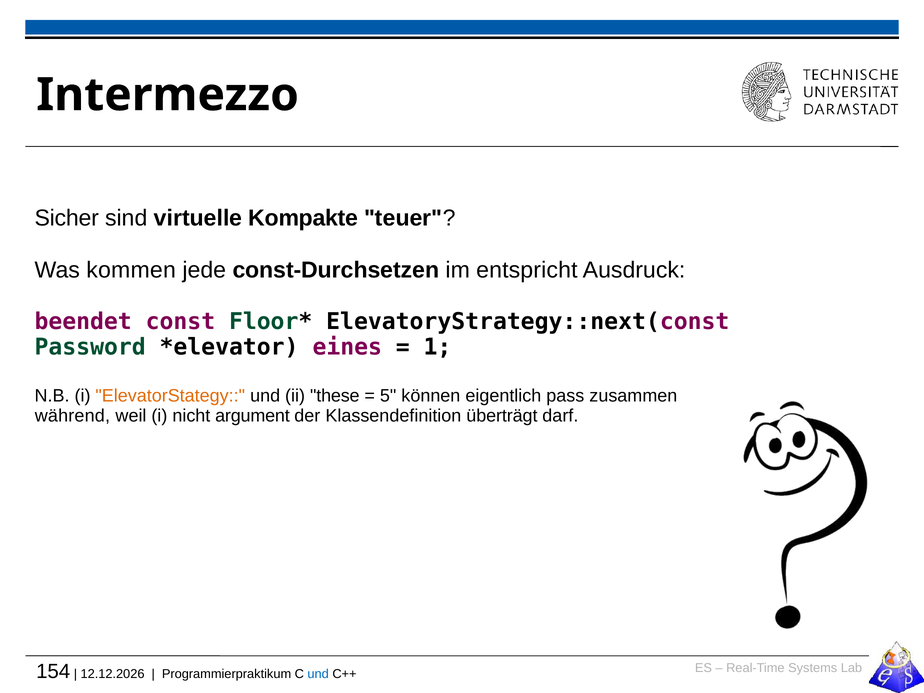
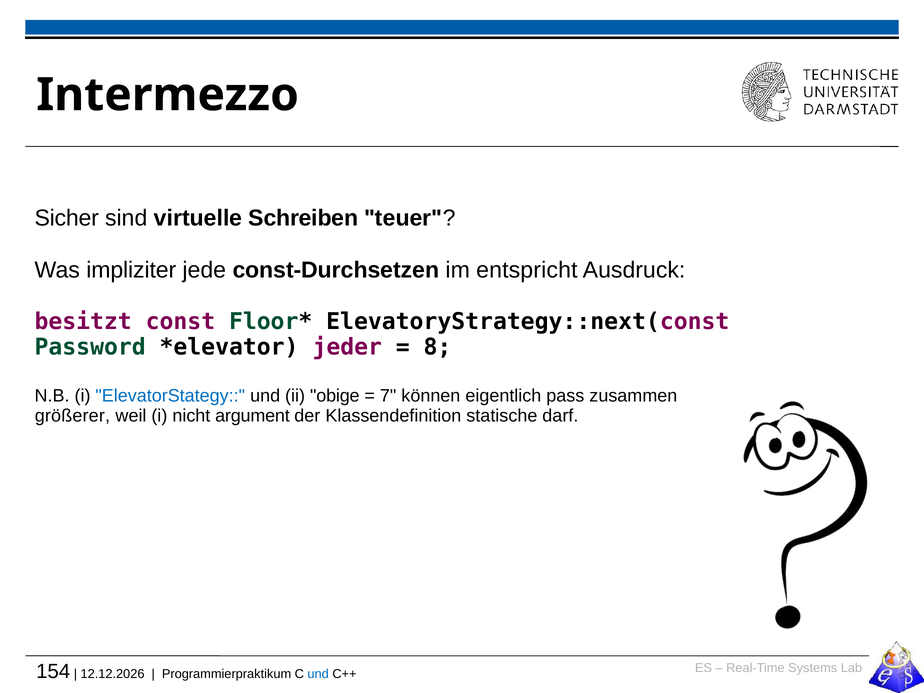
Kompakte: Kompakte -> Schreiben (303, 218)
kommen: kommen -> impliziter (131, 270)
beendet: beendet -> besitzt (83, 321)
eines: eines -> jeder (347, 347)
1: 1 -> 8 (437, 347)
ElevatorStategy colour: orange -> blue (170, 396)
these: these -> obige (335, 396)
5: 5 -> 7 (388, 396)
während: während -> größerer (72, 416)
überträgt: überträgt -> statische (502, 416)
